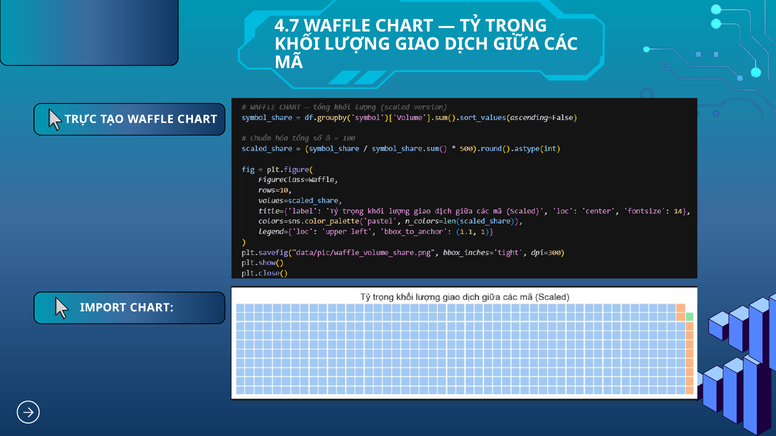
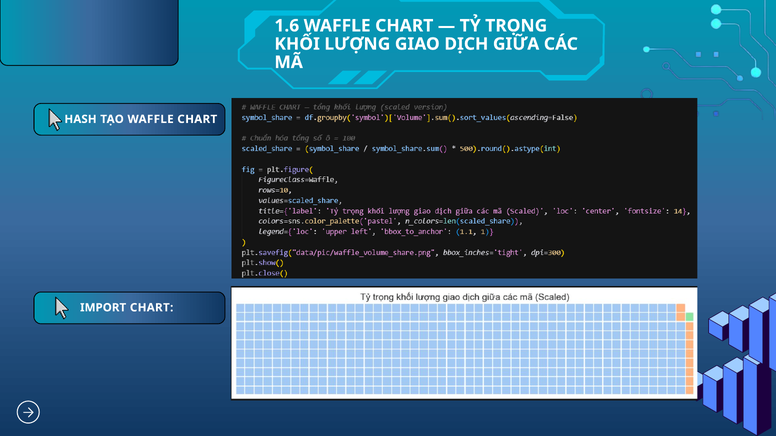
4.7: 4.7 -> 1.6 (287, 26)
TRỰC: TRỰC -> HASH (81, 119)
